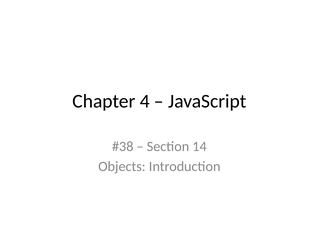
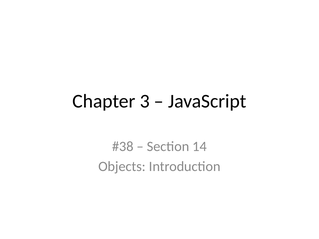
4: 4 -> 3 (145, 101)
